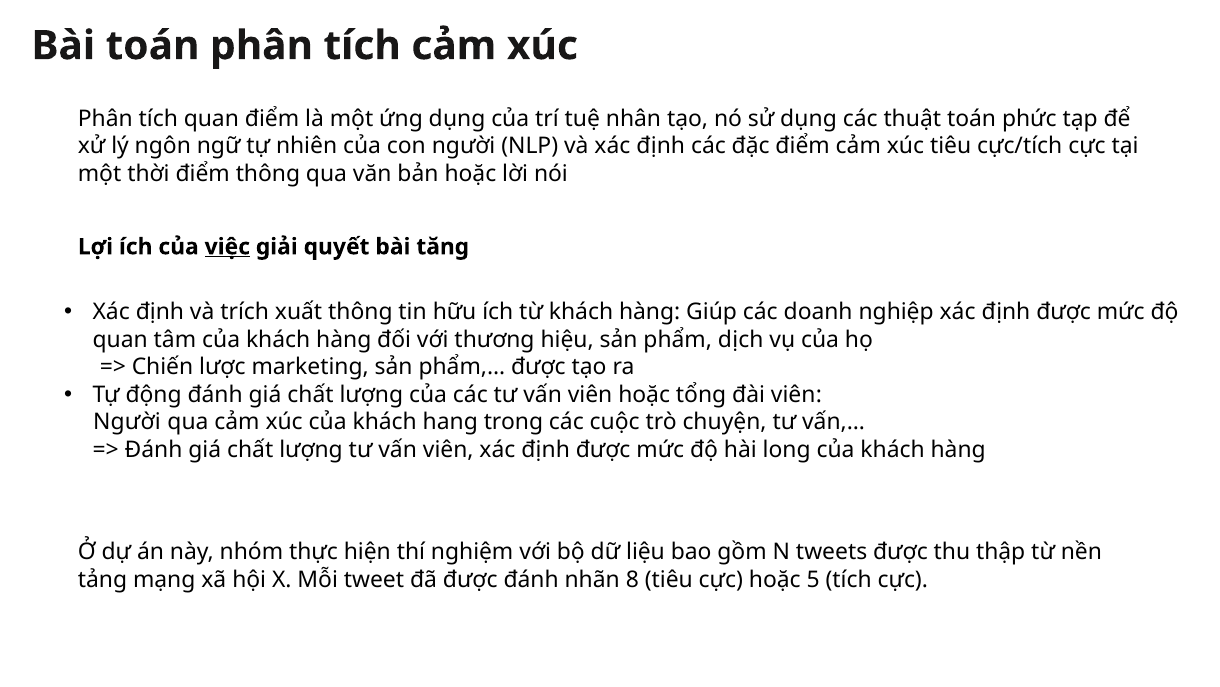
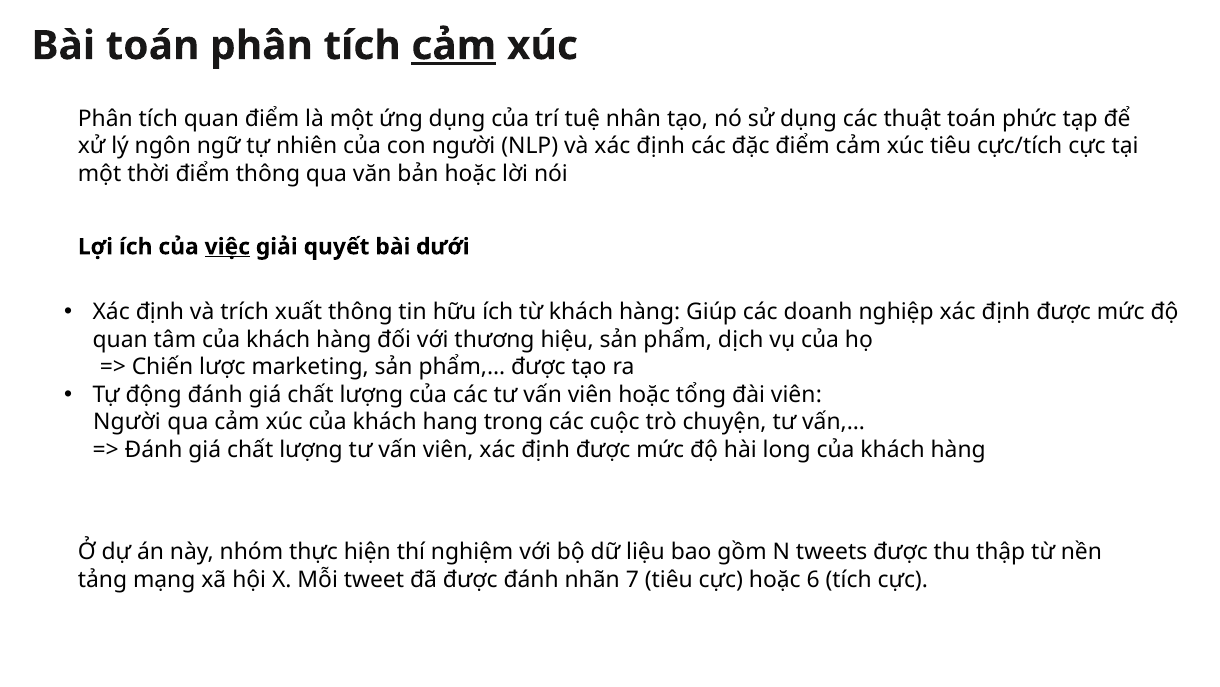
cảm underline: none -> present (454, 46)
tăng: tăng -> dưới (443, 247)
8: 8 -> 7 (632, 579)
5: 5 -> 6 (813, 579)
